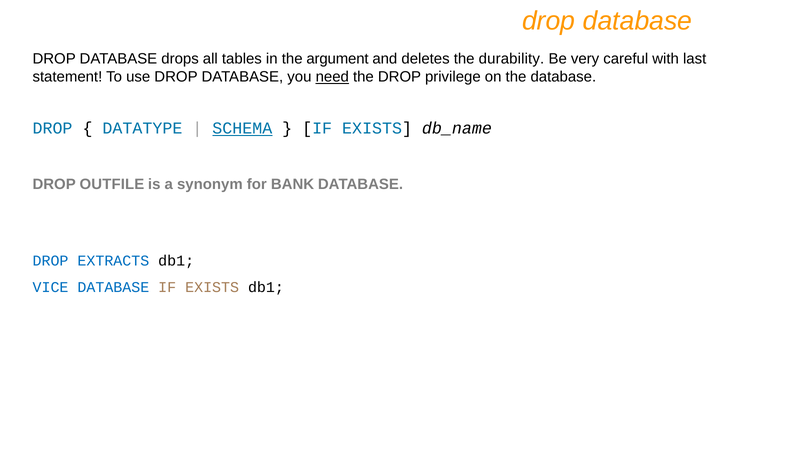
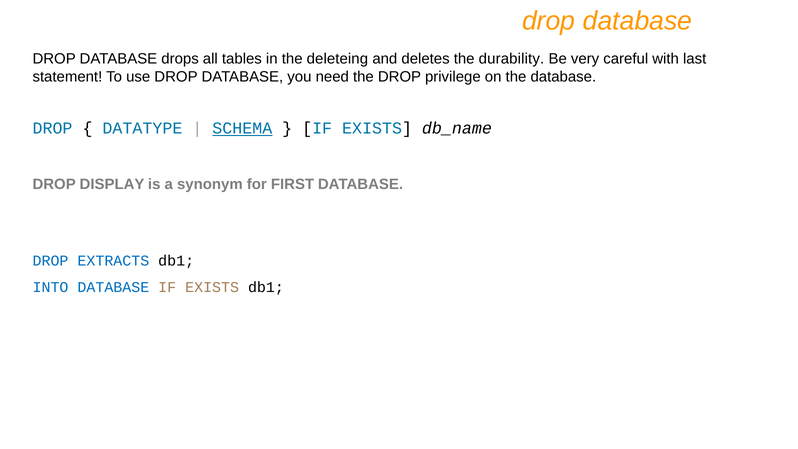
argument: argument -> deleteing (337, 59)
need underline: present -> none (332, 77)
OUTFILE: OUTFILE -> DISPLAY (112, 184)
BANK: BANK -> FIRST (293, 184)
VICE: VICE -> INTO (51, 287)
